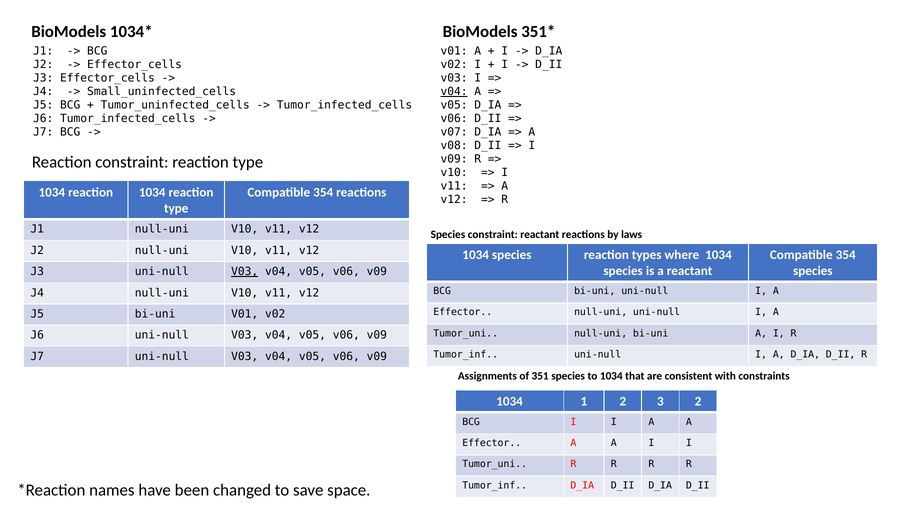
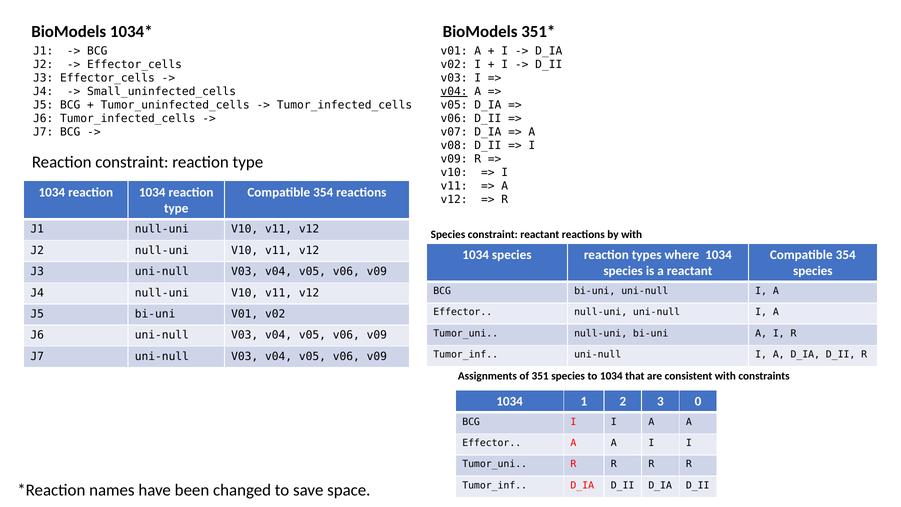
by laws: laws -> with (632, 234)
V03 underline: present -> none (245, 272)
3 2: 2 -> 0 (698, 401)
